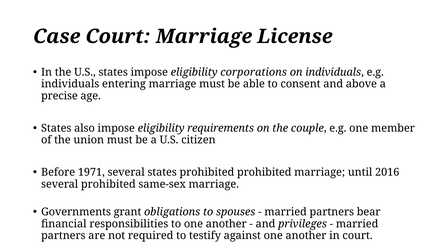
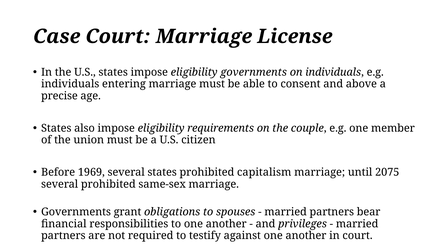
eligibility corporations: corporations -> governments (254, 72)
1971: 1971 -> 1969 (91, 172)
prohibited prohibited: prohibited -> capitalism (264, 172)
2016: 2016 -> 2075 (387, 172)
